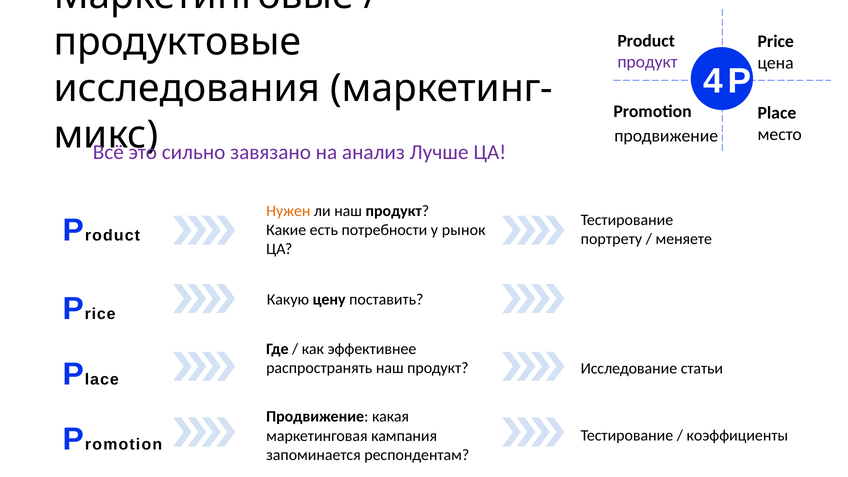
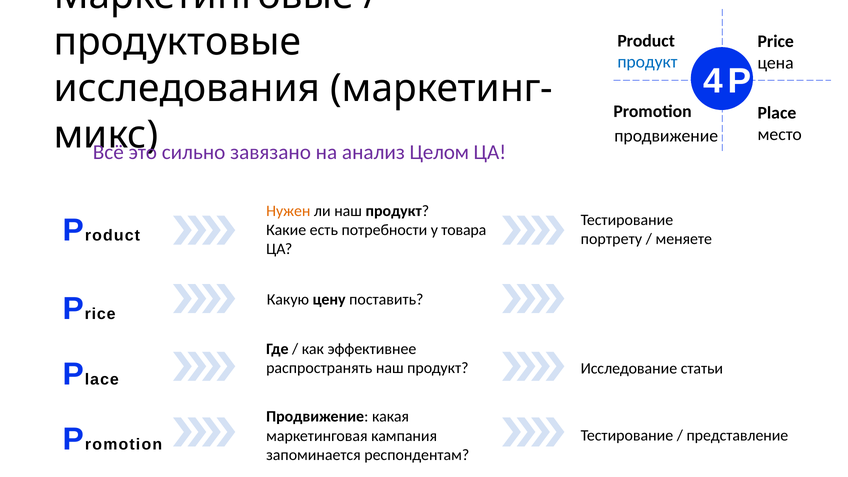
продукт colour: purple -> blue (647, 62)
Лучше: Лучше -> Целом (439, 152)
рынок: рынок -> товара (464, 230)
коэффициенты: коэффициенты -> представление (737, 436)
